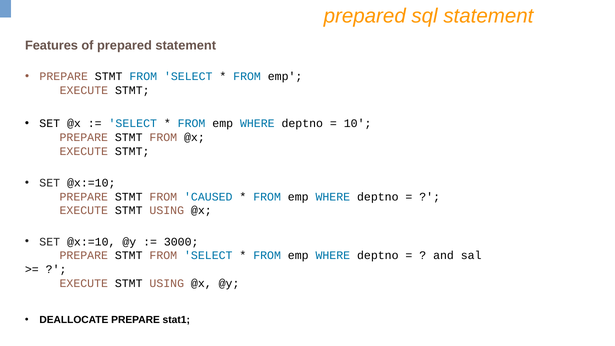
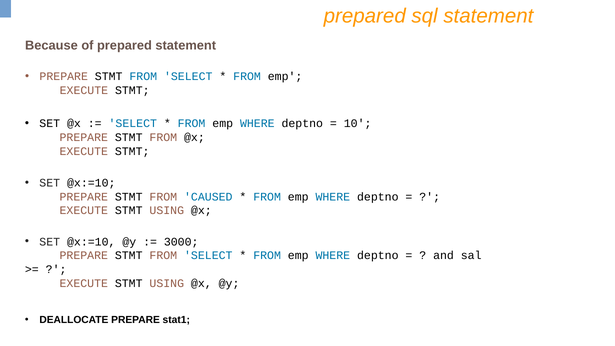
Features: Features -> Because (51, 46)
